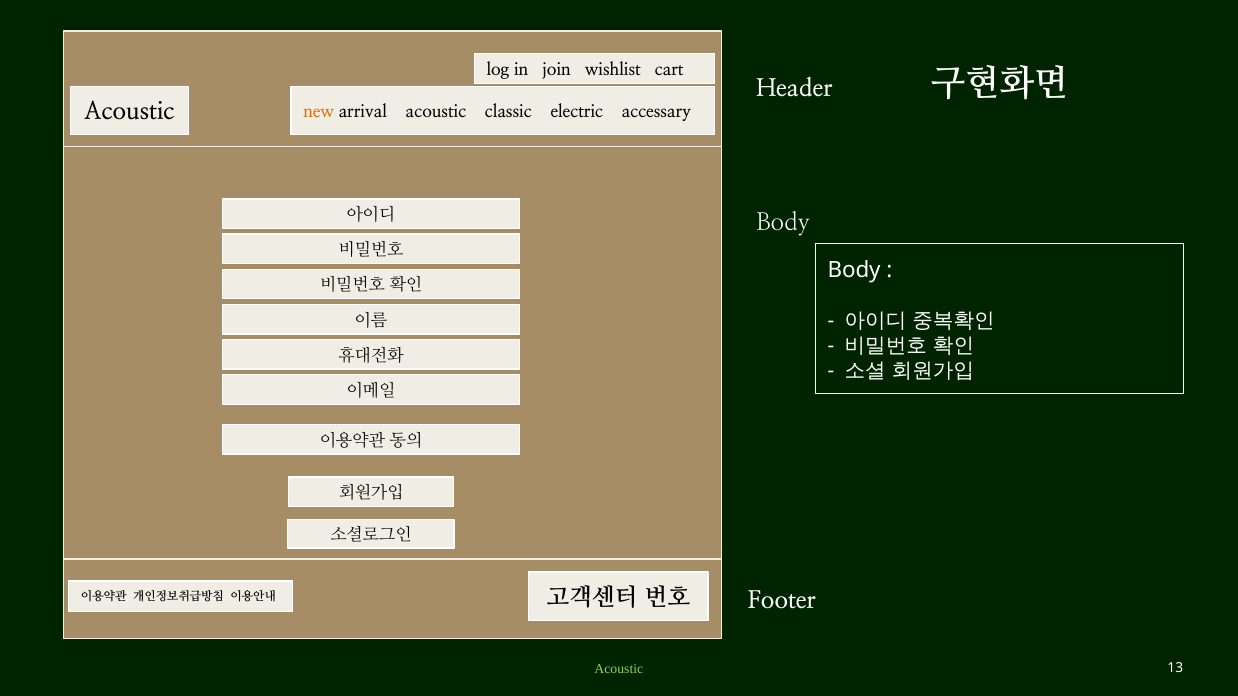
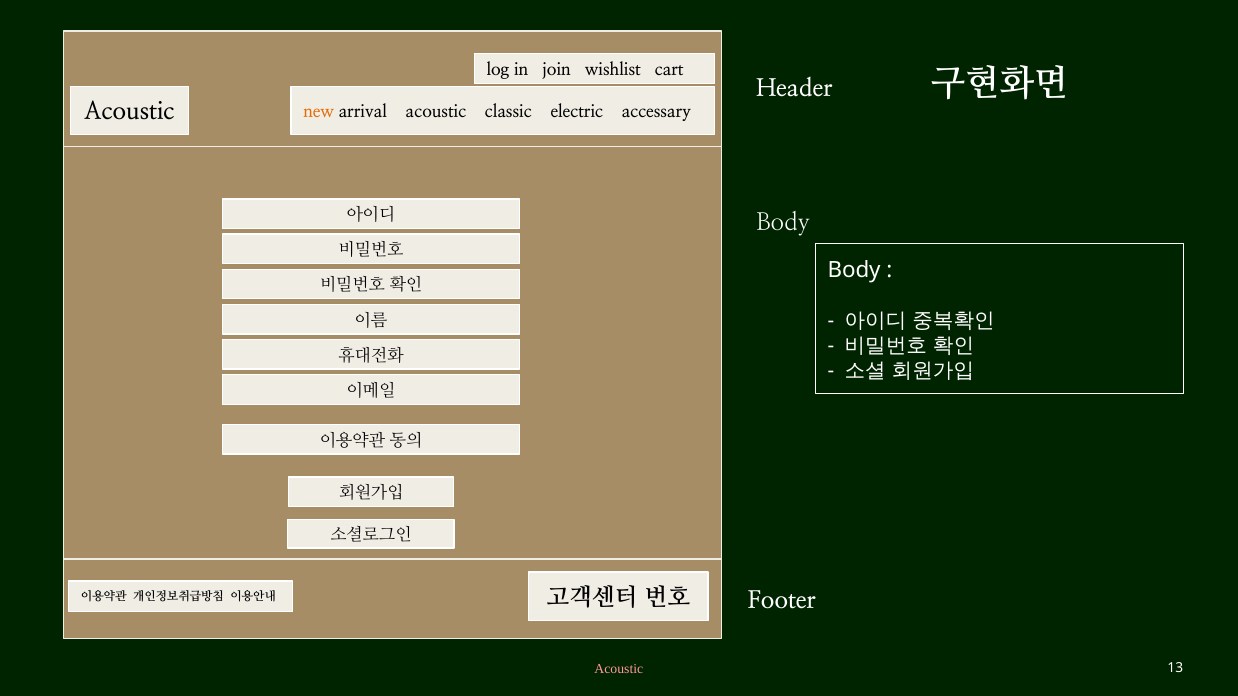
Acoustic colour: light green -> pink (619, 670)
